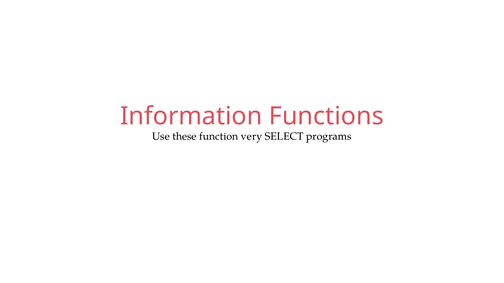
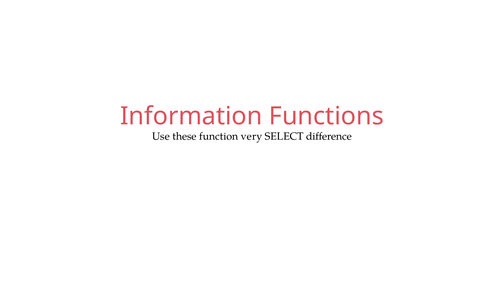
programs: programs -> difference (329, 137)
